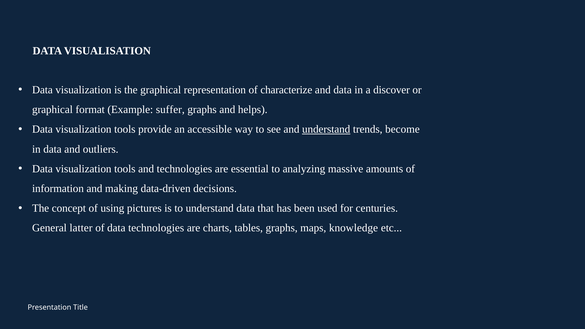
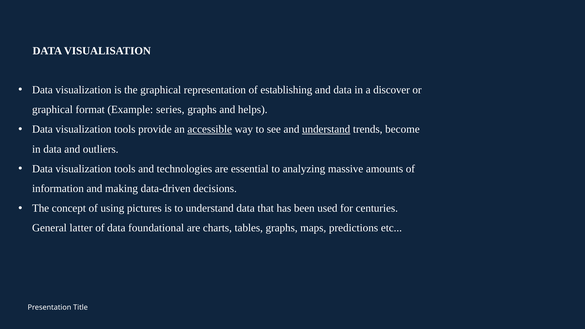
characterize: characterize -> establishing (286, 90)
suffer: suffer -> series (170, 110)
accessible underline: none -> present (210, 129)
data technologies: technologies -> foundational (156, 228)
knowledge: knowledge -> predictions (354, 228)
